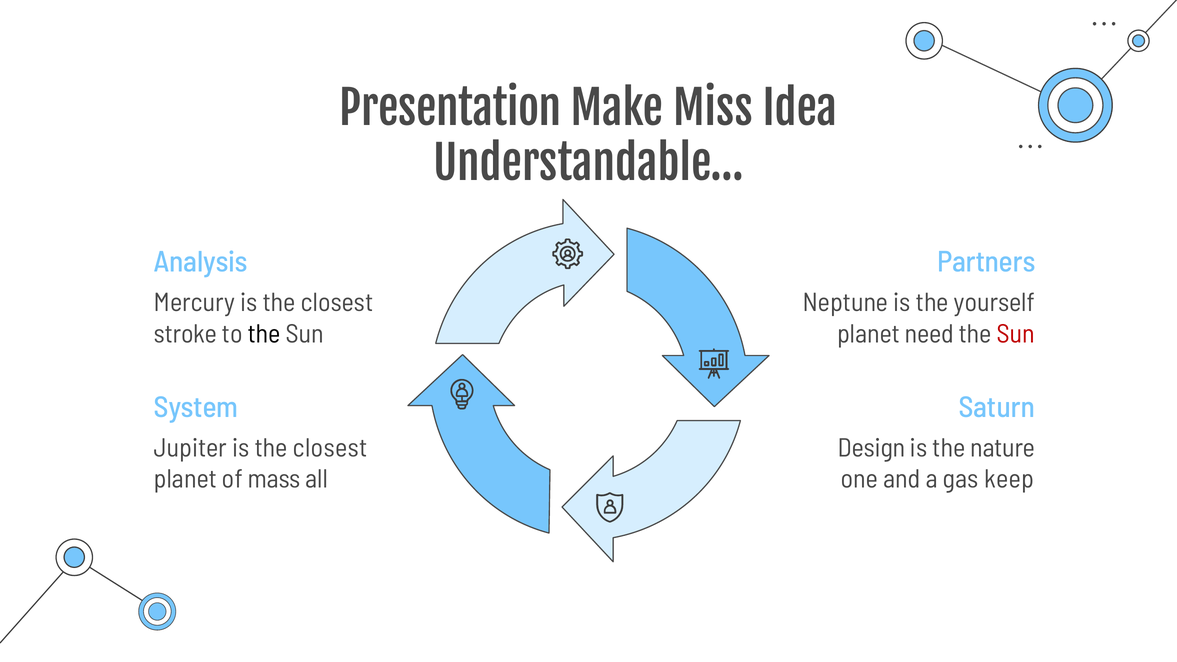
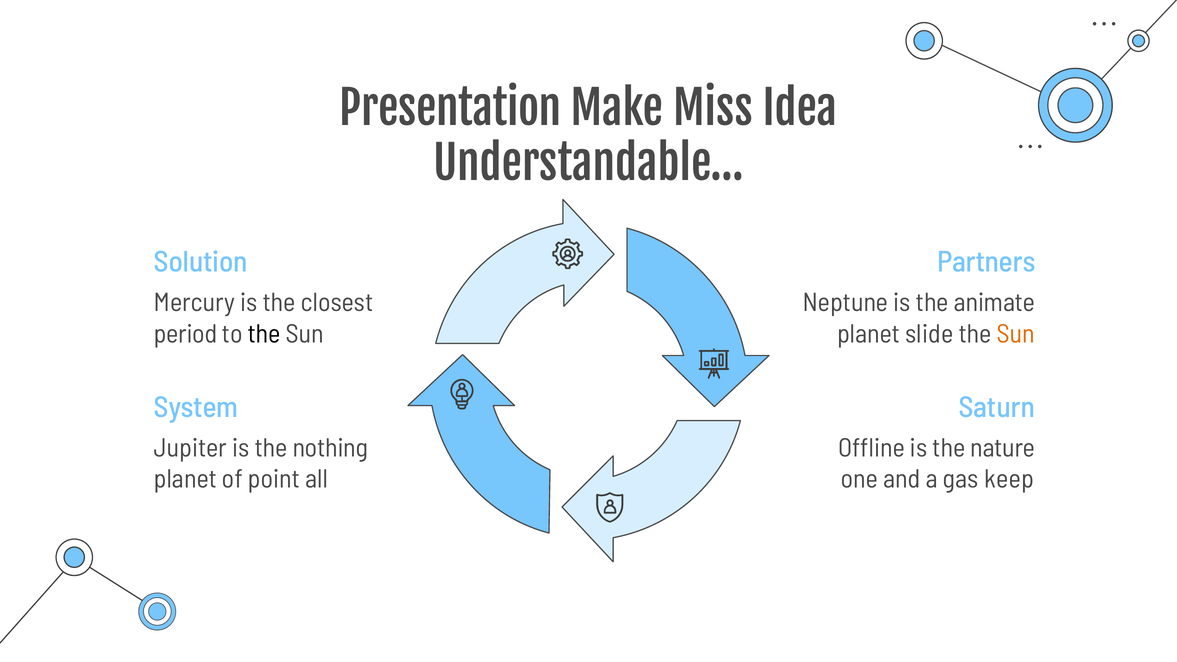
Analysis: Analysis -> Solution (201, 262)
yourself: yourself -> animate (995, 303)
stroke: stroke -> period (186, 334)
need: need -> slide (929, 334)
Sun colour: red -> orange (1016, 334)
Jupiter is the closest: closest -> nothing (330, 448)
Design: Design -> Offline (871, 448)
mass: mass -> point (274, 479)
